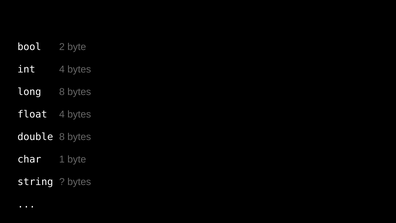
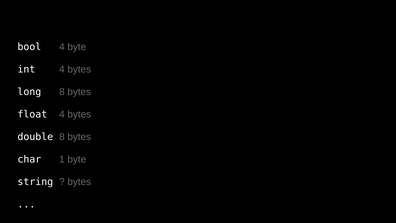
bool 2: 2 -> 4 (62, 47)
